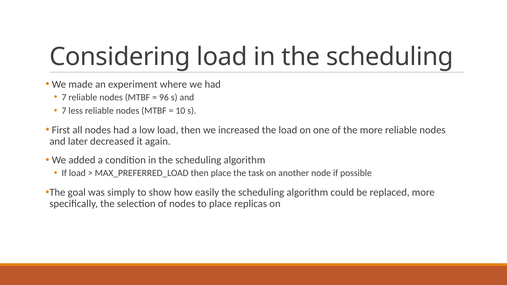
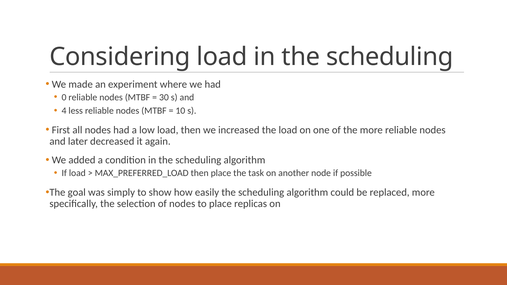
7: 7 -> 0 (64, 97)
96: 96 -> 30 (164, 97)
7: 7 -> 4 (64, 111)
